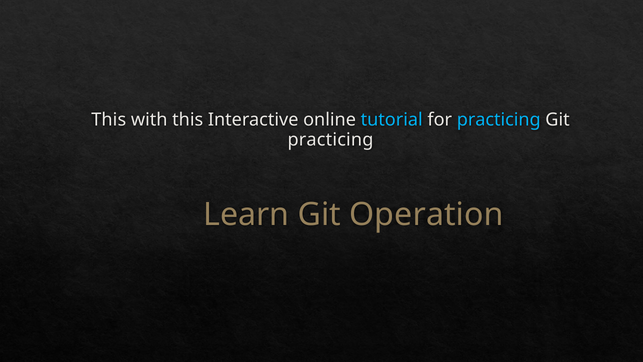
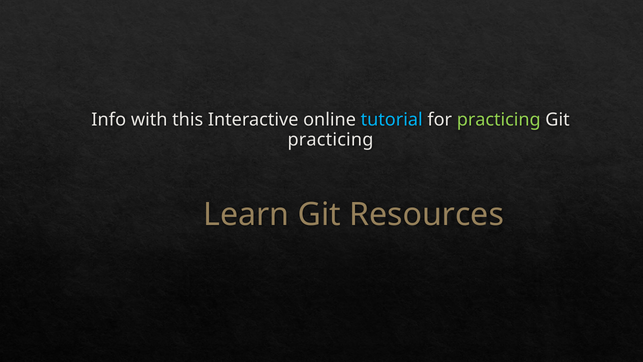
This: This -> Info (109, 120)
practicing colour: light blue -> light green (499, 120)
Operation: Operation -> Resources (427, 214)
